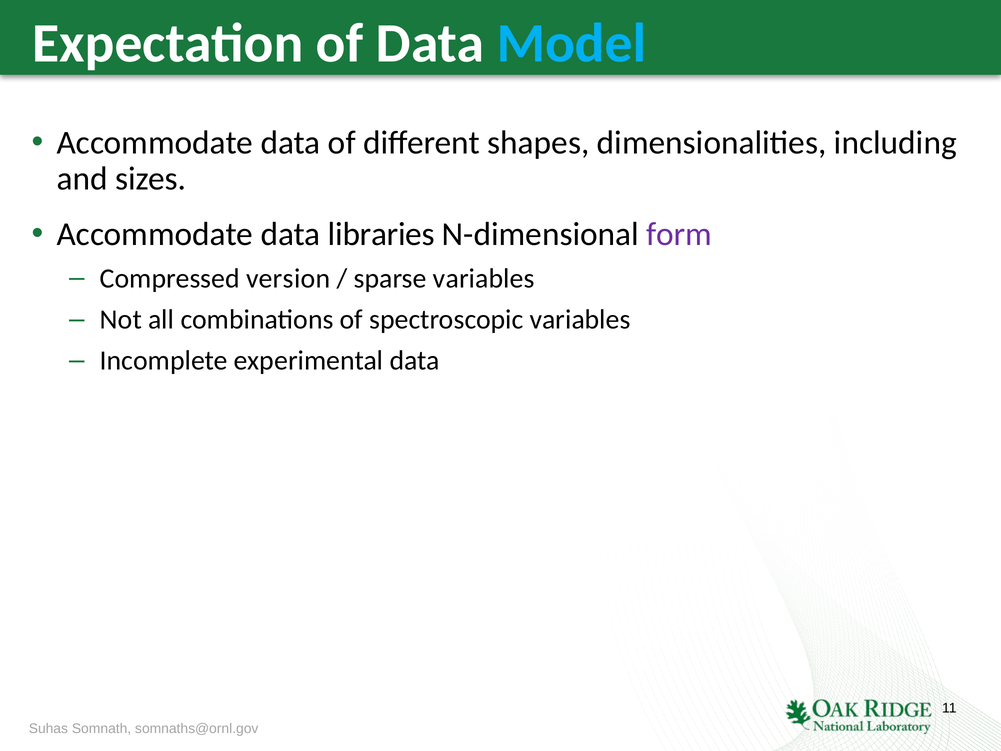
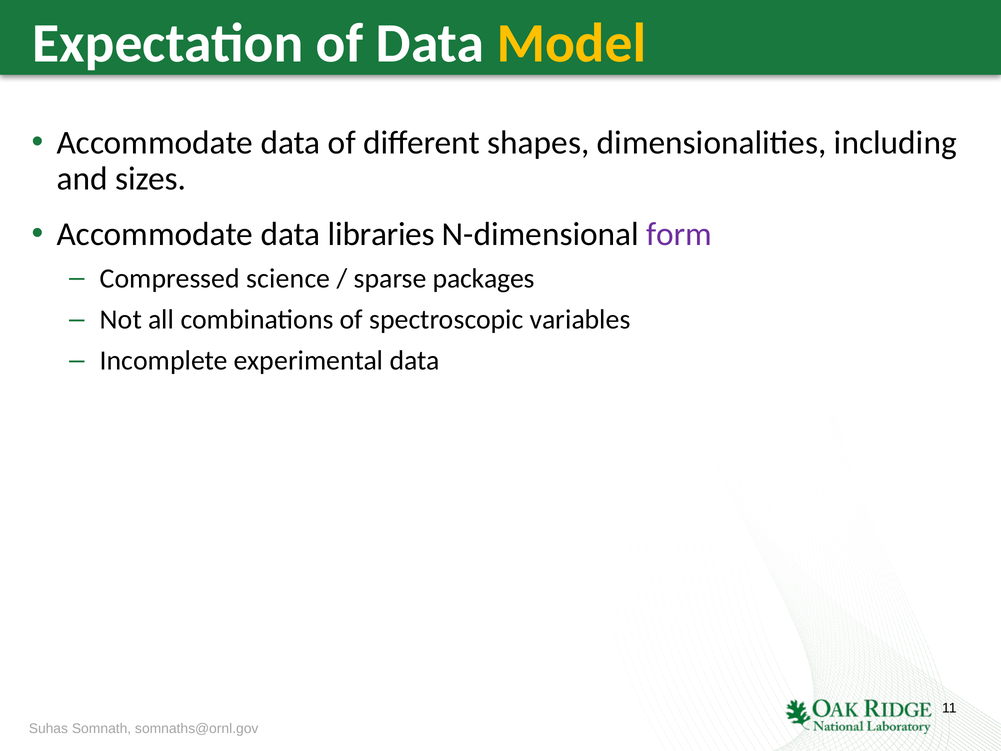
Model colour: light blue -> yellow (571, 44)
version: version -> science (288, 278)
sparse variables: variables -> packages (484, 278)
